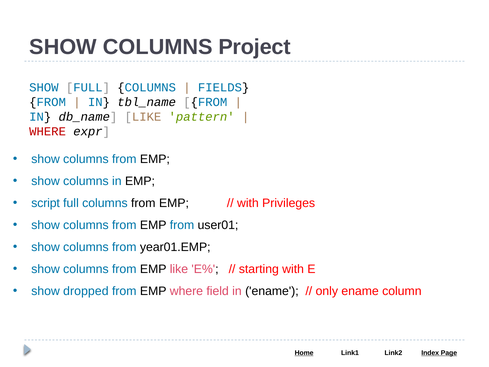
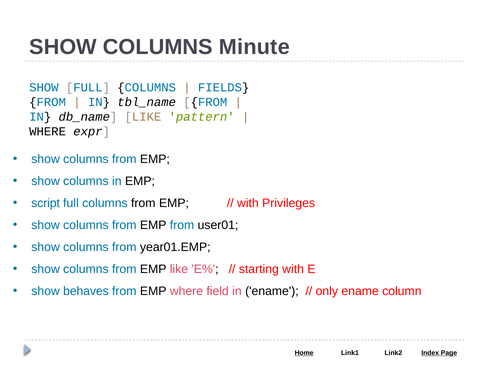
Project: Project -> Minute (254, 47)
WHERE colour: red -> black (48, 132)
dropped: dropped -> behaves (86, 291)
